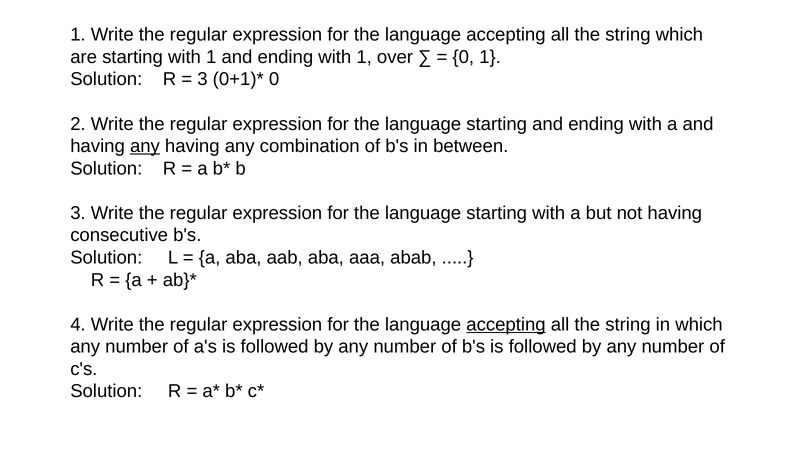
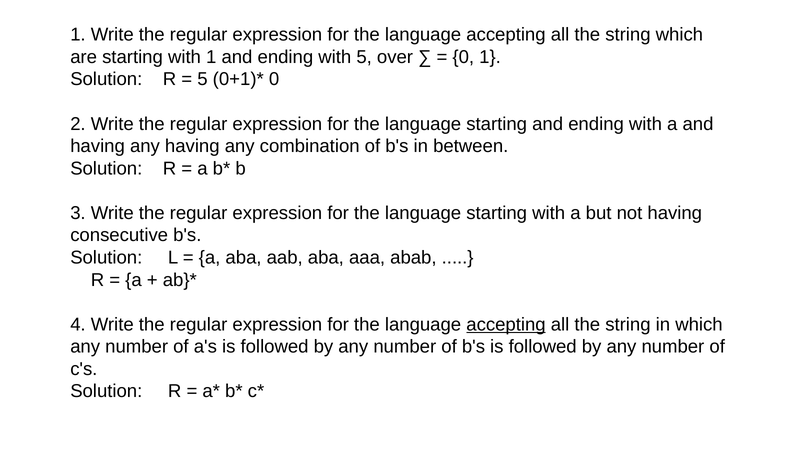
ending with 1: 1 -> 5 (364, 57)
3: 3 -> 5 (202, 79)
any underline: present -> none (145, 146)
